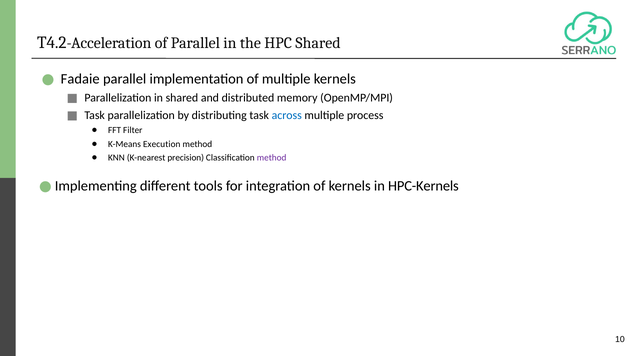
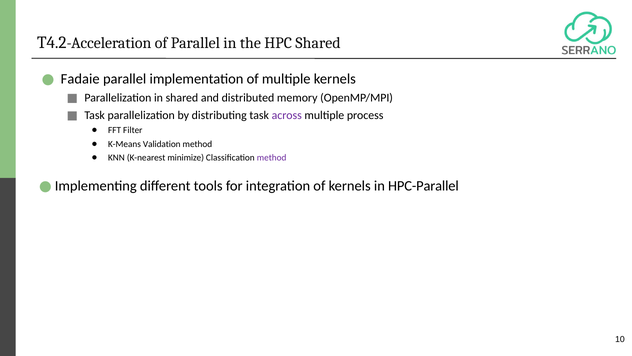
across colour: blue -> purple (287, 115)
Execution: Execution -> Validation (162, 144)
precision: precision -> minimize (186, 158)
HPC-Kernels: HPC-Kernels -> HPC-Parallel (423, 186)
